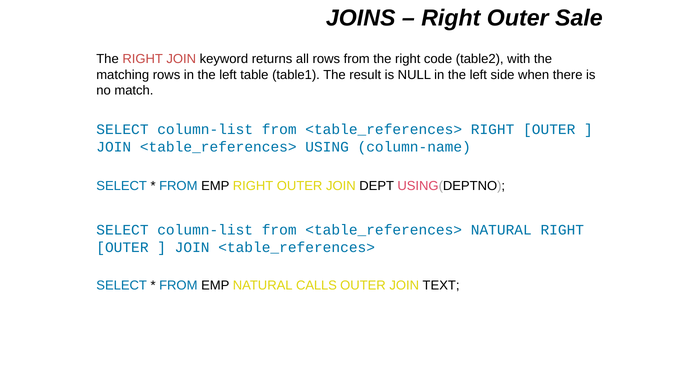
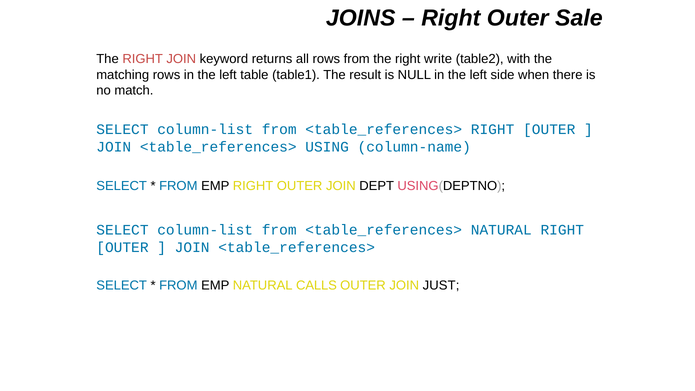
code: code -> write (438, 59)
TEXT: TEXT -> JUST (441, 286)
